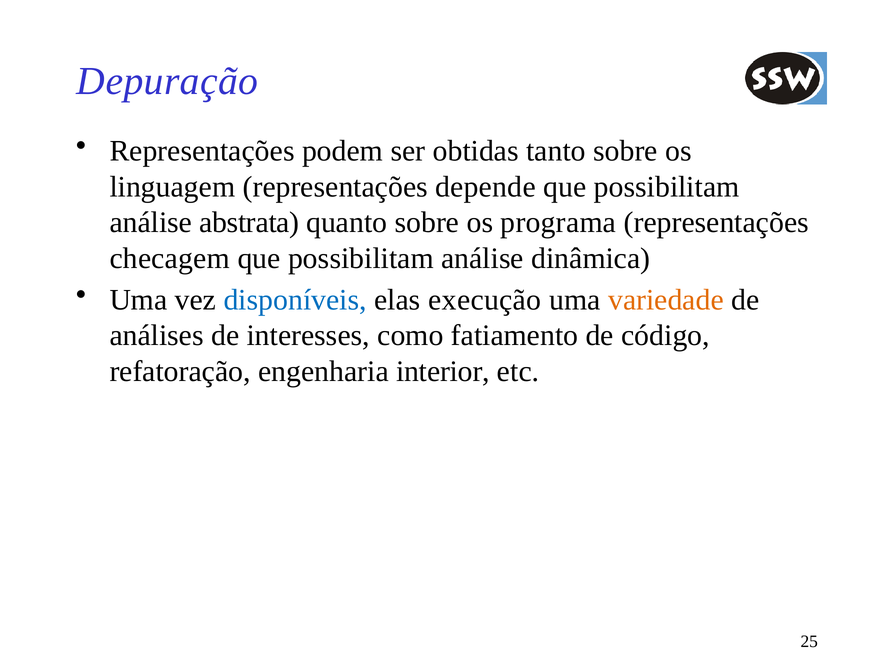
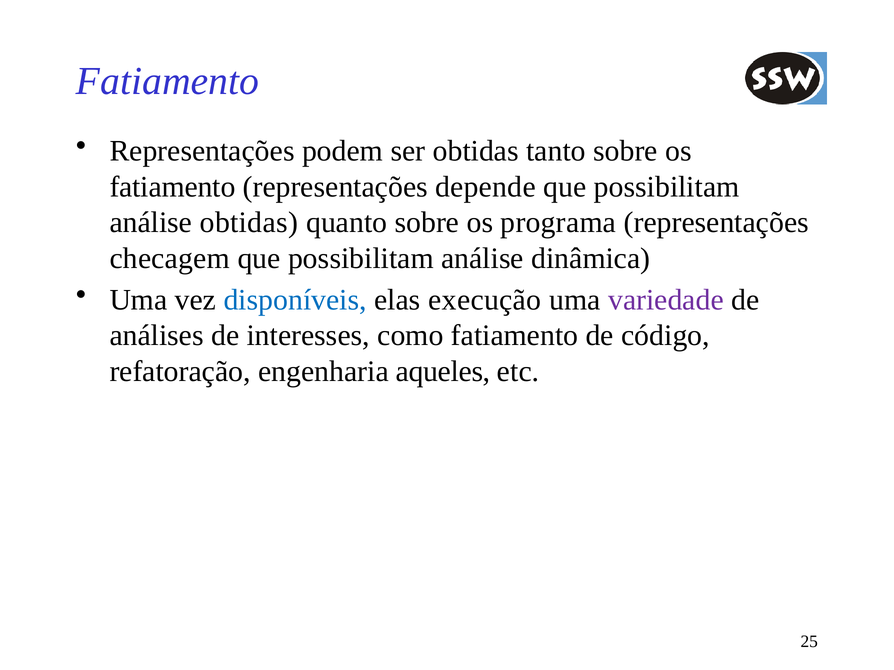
Depuração: Depuração -> Fatiamento (168, 81)
linguagem: linguagem -> fatiamento (172, 187)
análise abstrata: abstrata -> obtidas (249, 223)
variedade colour: orange -> purple (666, 300)
interior: interior -> aqueles (443, 372)
